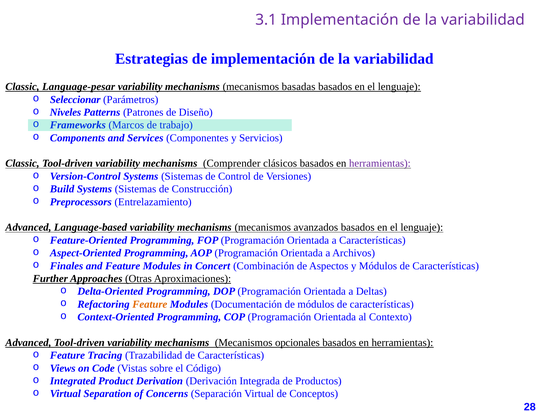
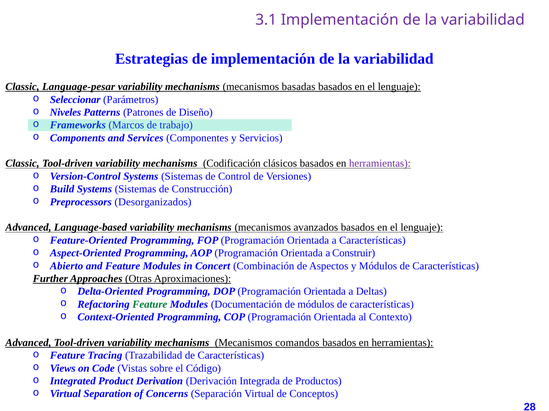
Comprender: Comprender -> Codificación (232, 164)
Entrelazamiento: Entrelazamiento -> Desorganizados (153, 202)
Archivos: Archivos -> Construir (354, 253)
Finales: Finales -> Abierto (67, 266)
Feature colour: orange -> green (150, 305)
opcionales: opcionales -> comandos (297, 343)
